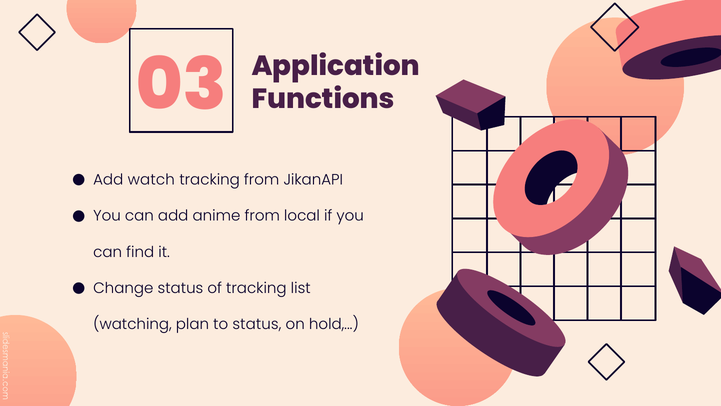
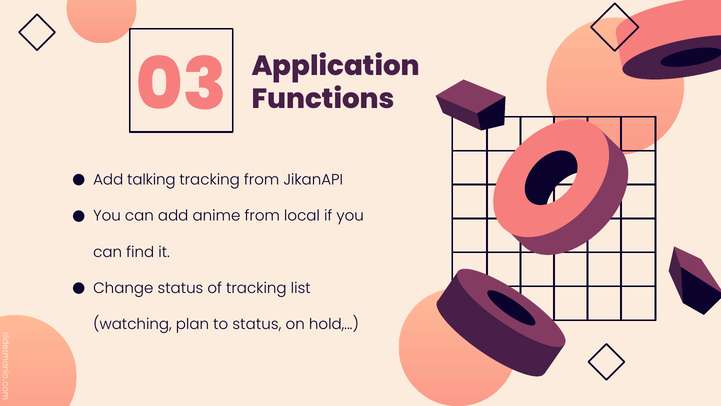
watch: watch -> talking (151, 180)
